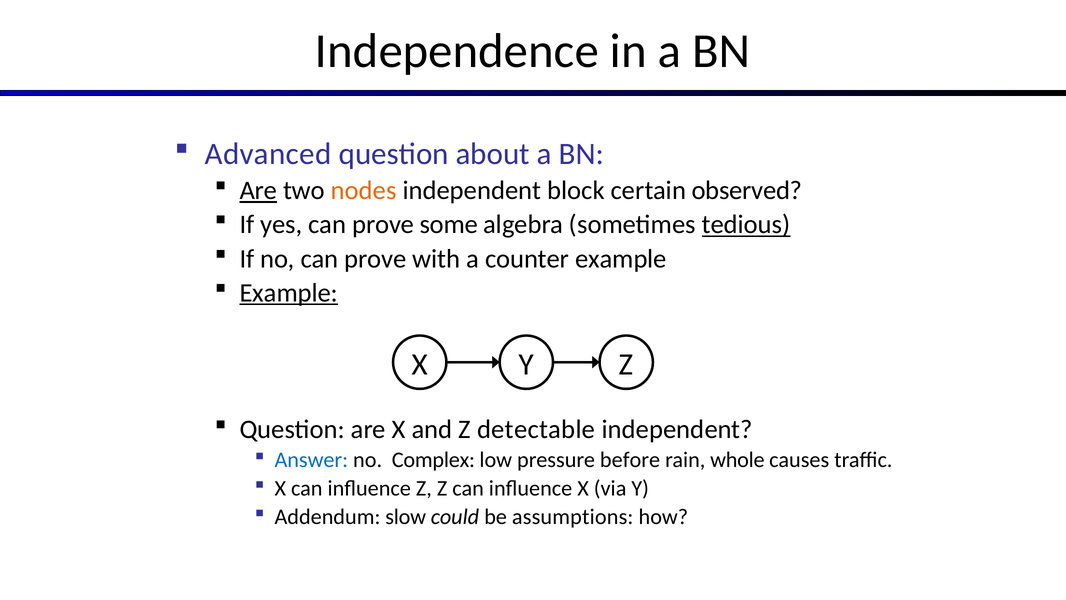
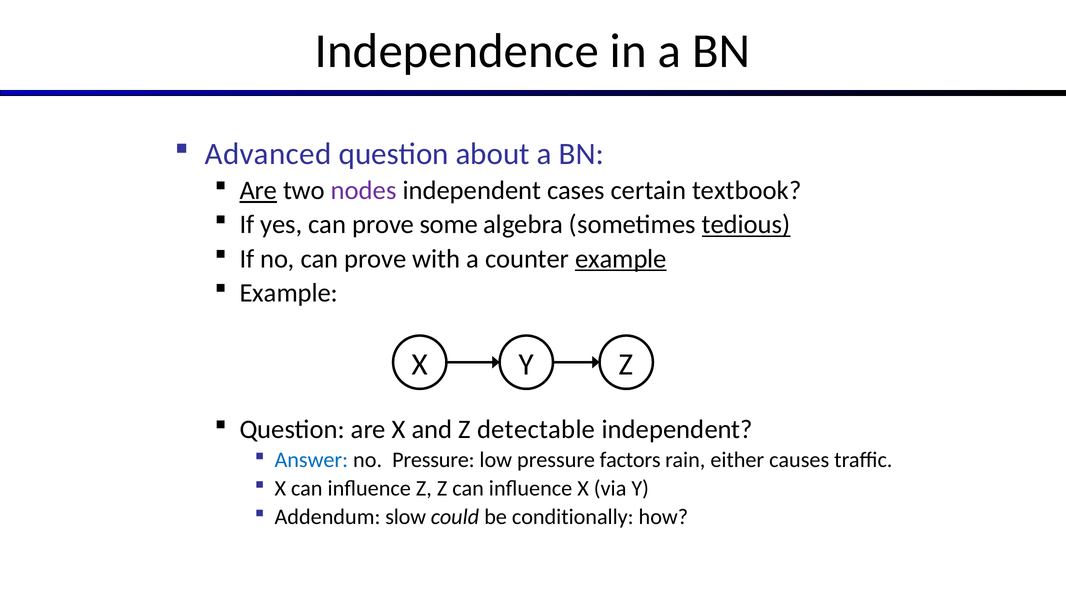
nodes colour: orange -> purple (364, 190)
block: block -> cases (576, 190)
observed: observed -> textbook (747, 190)
example underline: none -> present (621, 259)
Example underline: present -> none (289, 293)
no Complex: Complex -> Pressure (433, 460)
before: before -> factors (630, 460)
whole: whole -> either (737, 460)
assumptions: assumptions -> conditionally (573, 517)
